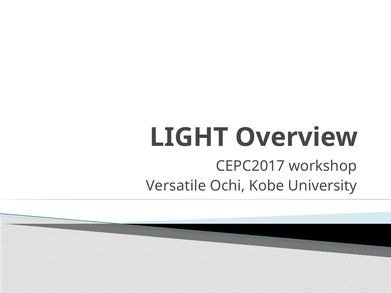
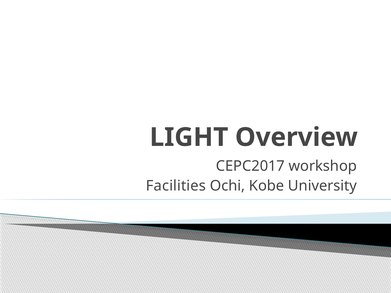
Versatile: Versatile -> Facilities (176, 186)
